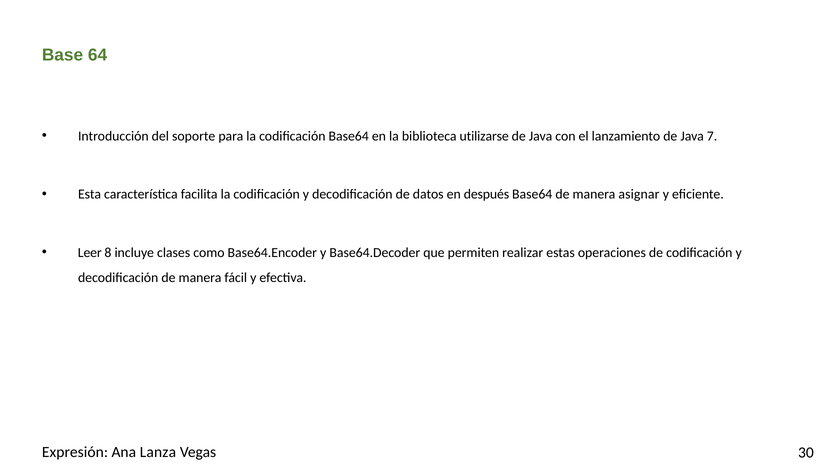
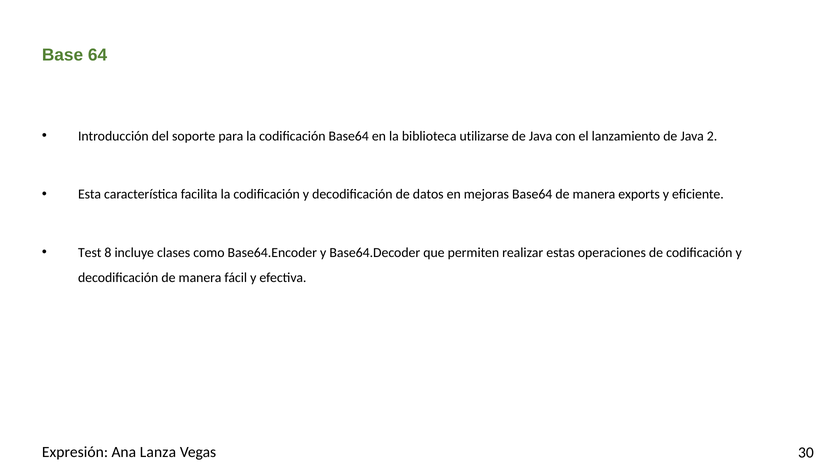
7: 7 -> 2 (712, 136)
después: después -> mejoras (486, 194)
asignar: asignar -> exports (639, 194)
Leer: Leer -> Test (90, 253)
